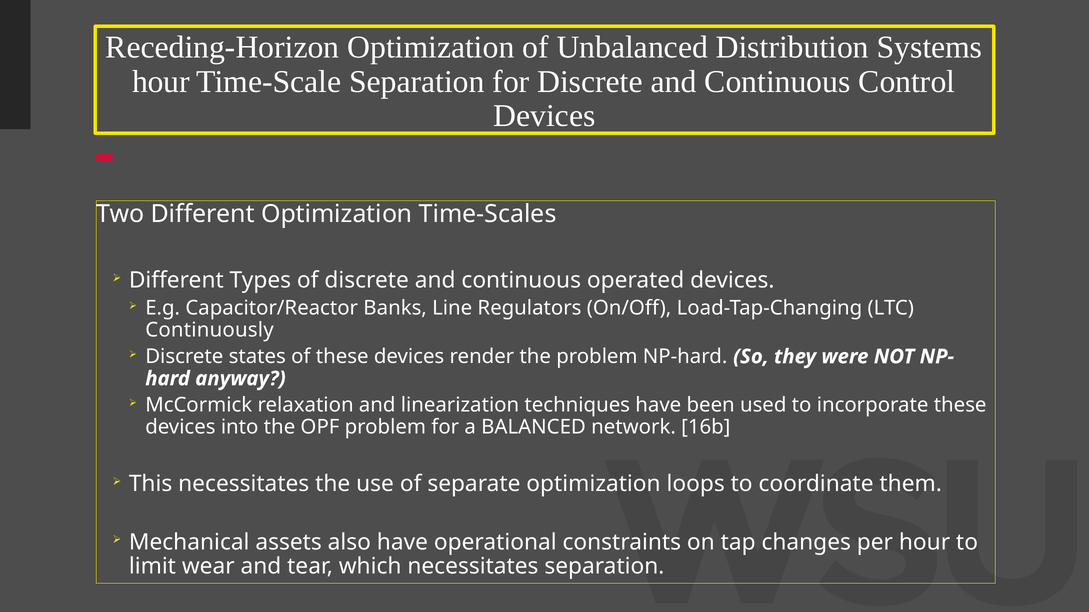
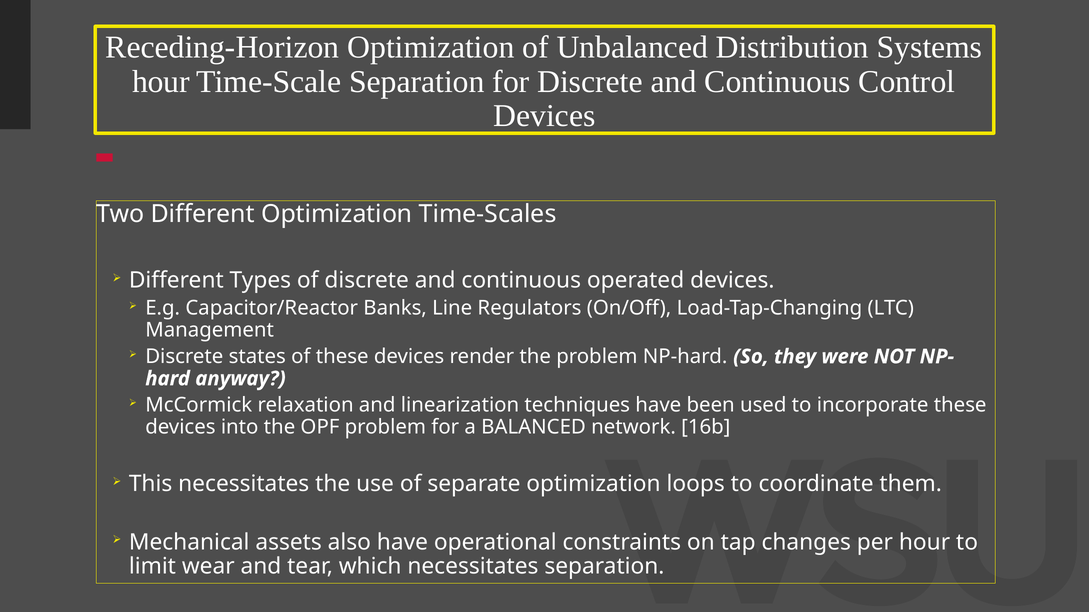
Continuously: Continuously -> Management (210, 330)
